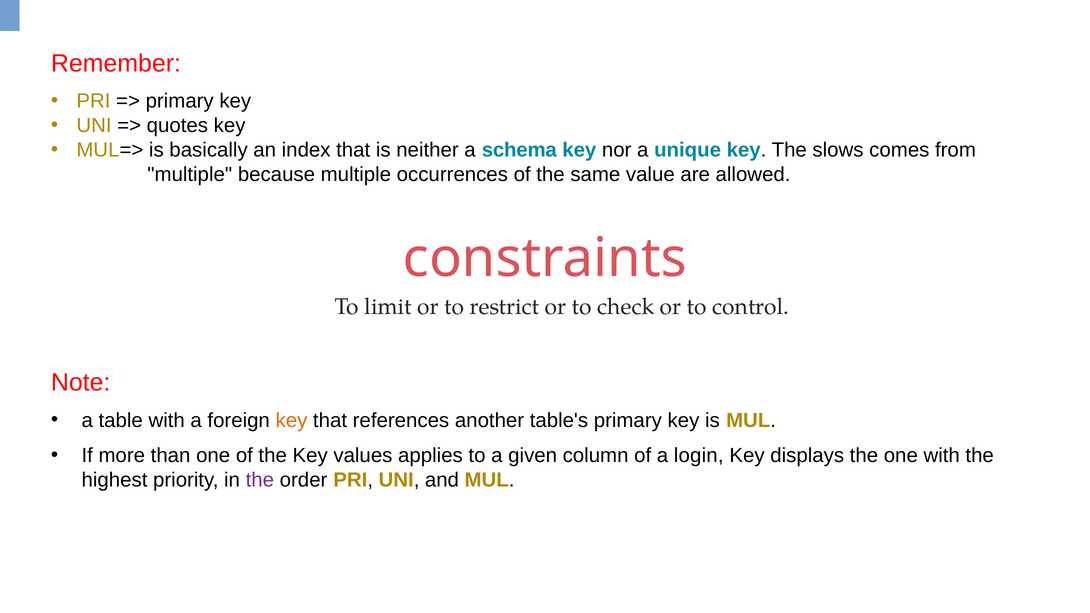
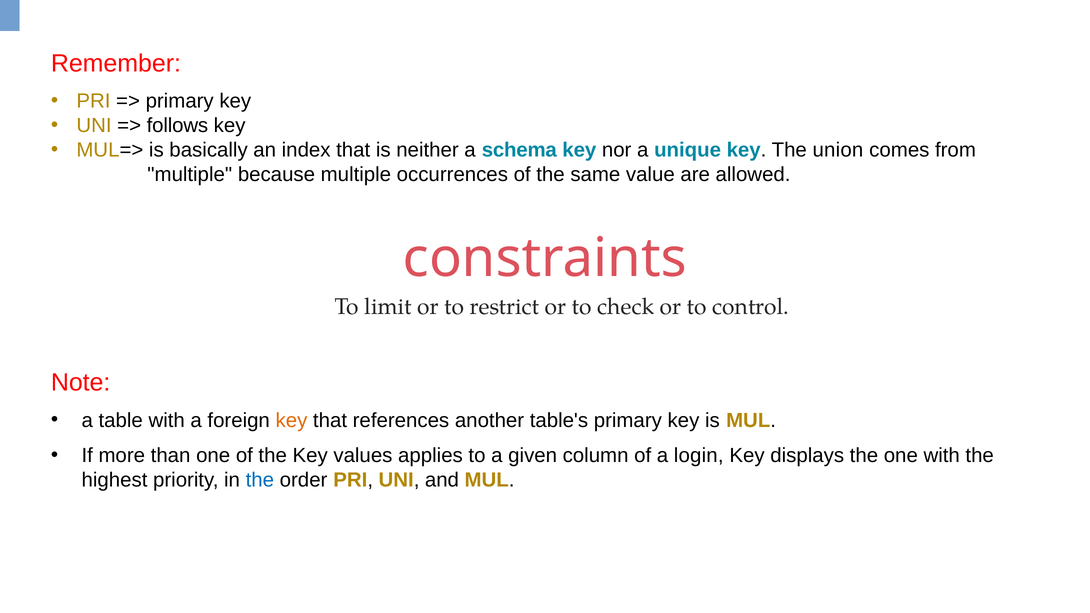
quotes: quotes -> follows (177, 126)
slows: slows -> union (838, 150)
the colour: purple -> blue (260, 480)
